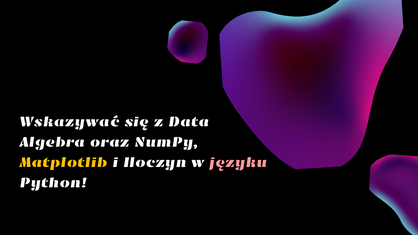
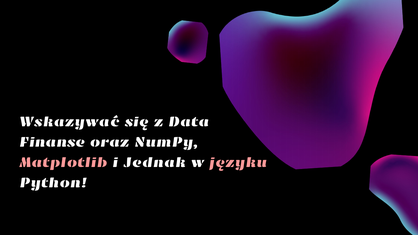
Algebra: Algebra -> Finanse (52, 142)
Matplotlib colour: yellow -> pink (64, 163)
Iloczyn: Iloczyn -> Jednak (155, 163)
